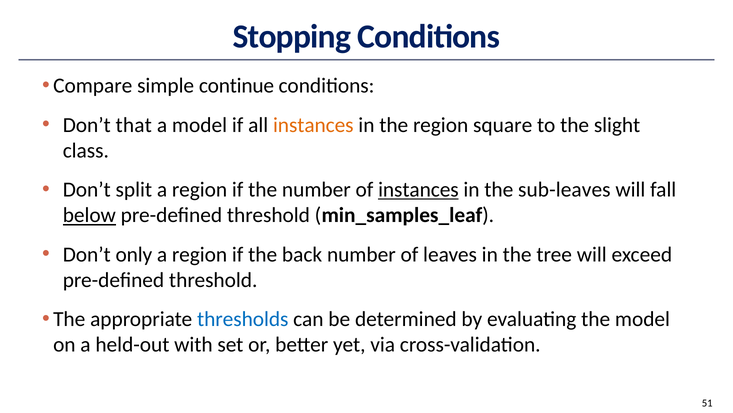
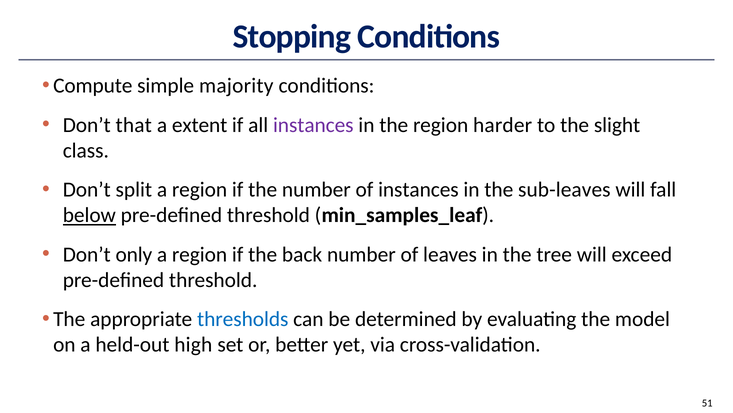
Compare: Compare -> Compute (93, 86)
continue: continue -> majority (236, 86)
a model: model -> extent (200, 125)
instances colour: orange -> purple (313, 125)
square: square -> harder (503, 125)
instances underline: present -> none (418, 189)
with: with -> high (193, 344)
